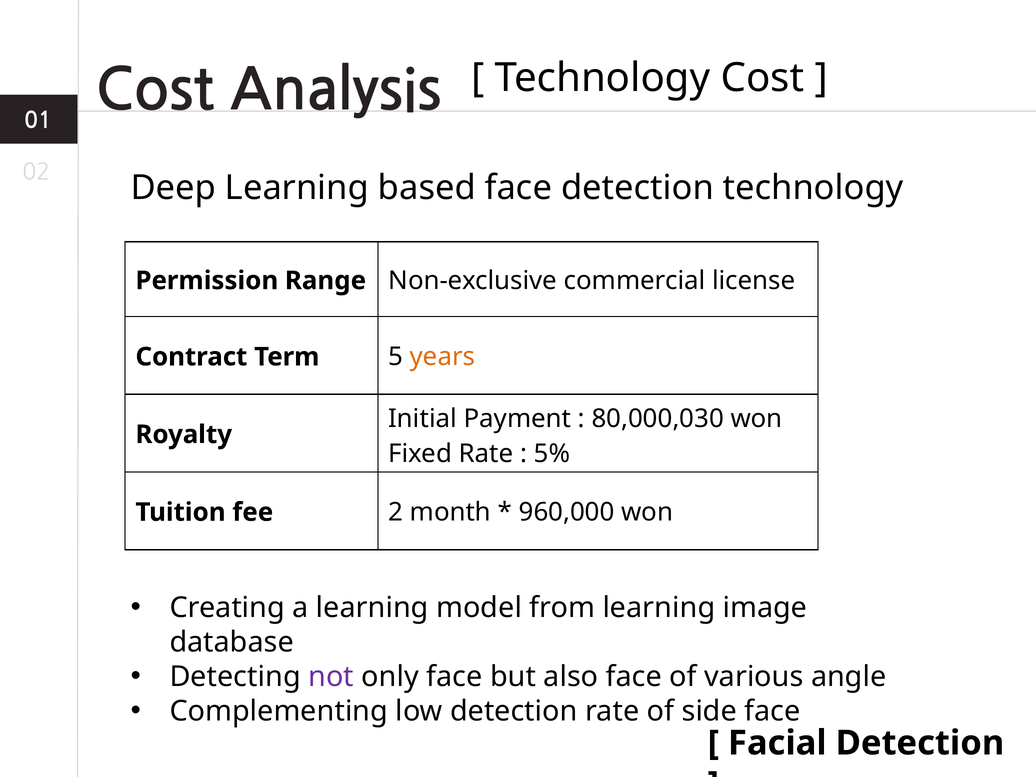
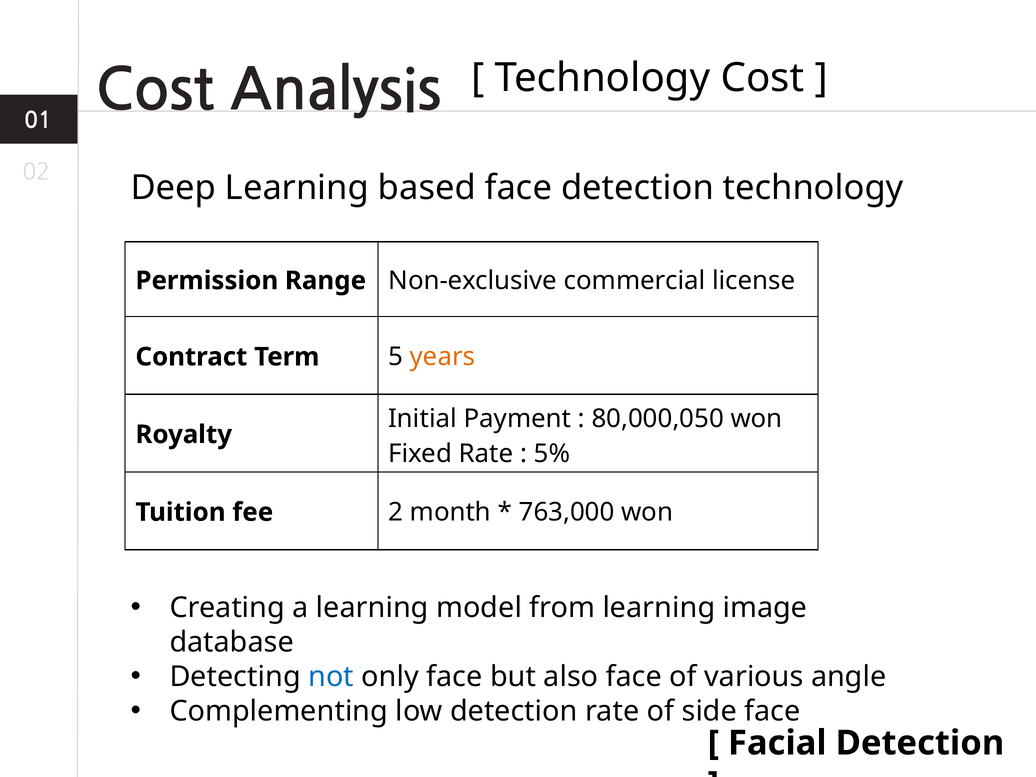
80,000,030: 80,000,030 -> 80,000,050 (658, 418)
960,000: 960,000 -> 763,000 (567, 512)
not colour: purple -> blue (331, 677)
